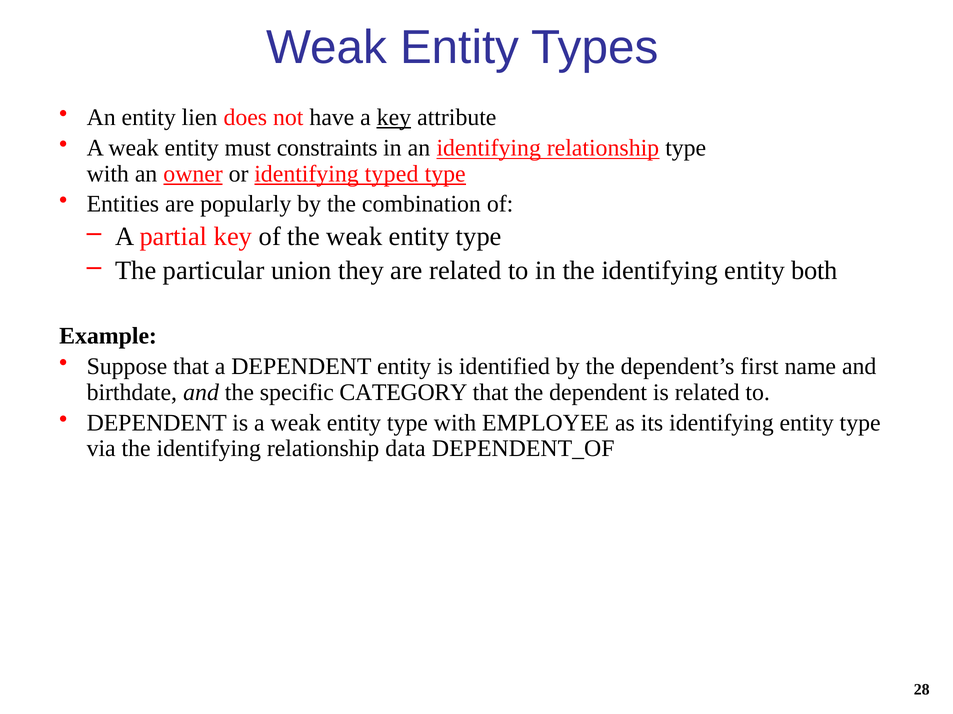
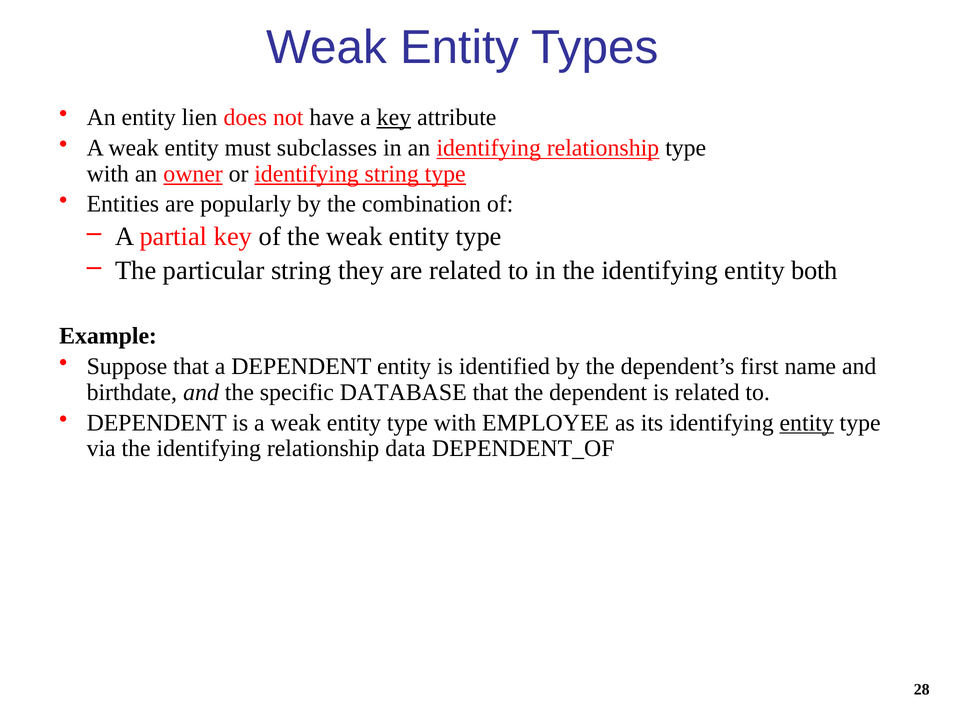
constraints: constraints -> subclasses (327, 148)
identifying typed: typed -> string (392, 174)
particular union: union -> string (301, 271)
CATEGORY: CATEGORY -> DATABASE (403, 393)
entity underline: none -> present (807, 423)
